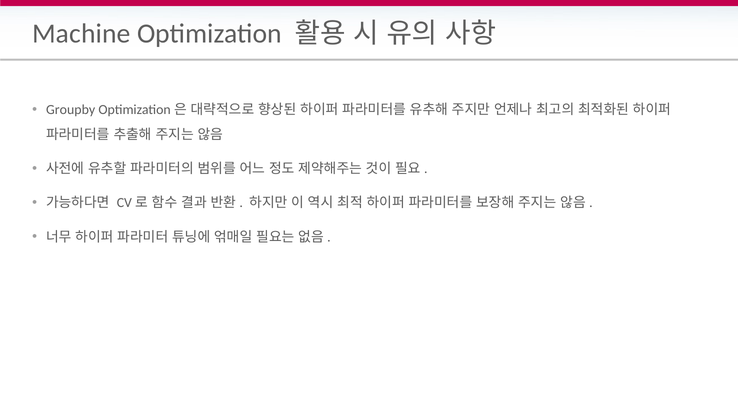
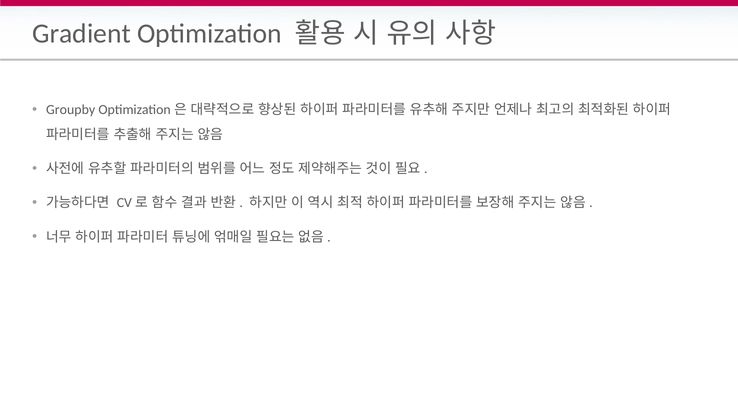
Machine: Machine -> Gradient (82, 33)
